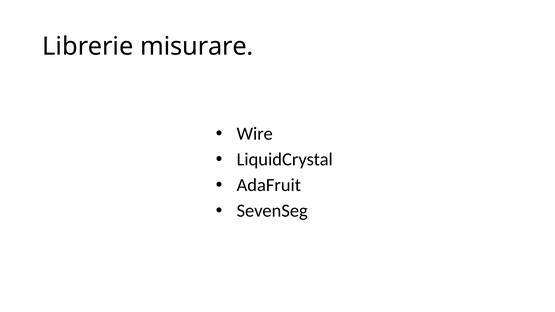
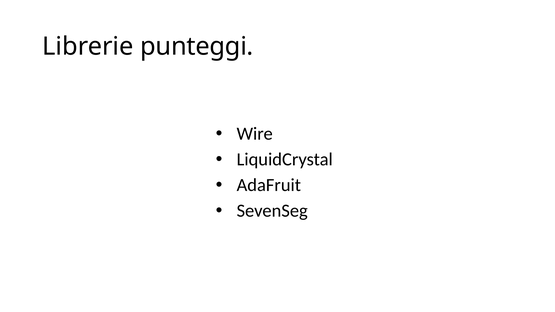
misurare: misurare -> punteggi (197, 47)
